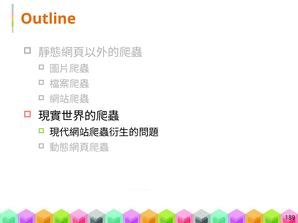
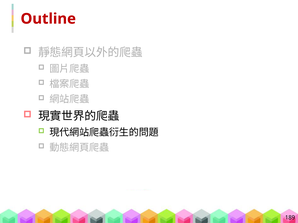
Outline colour: orange -> red (48, 19)
